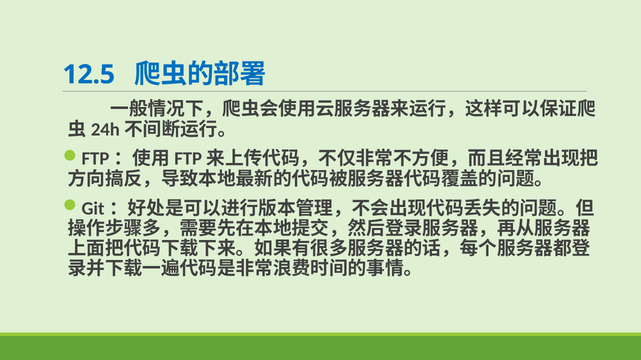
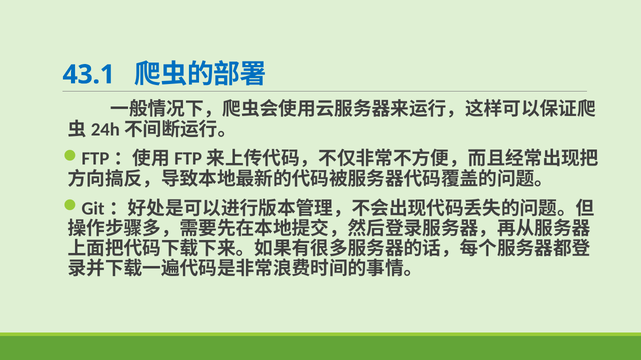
12.5: 12.5 -> 43.1 (89, 75)
